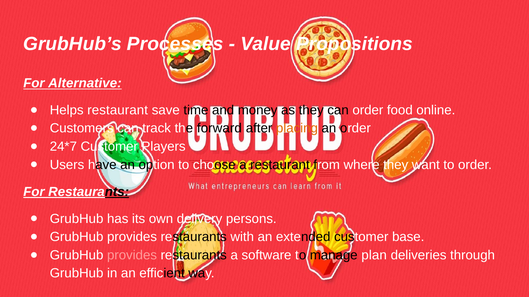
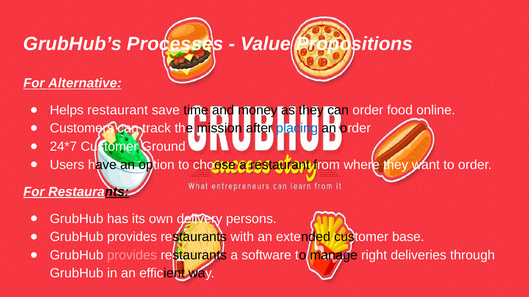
forward: forward -> mission (219, 128)
placing colour: orange -> blue (297, 128)
Players: Players -> Ground (164, 147)
plan: plan -> right (374, 256)
